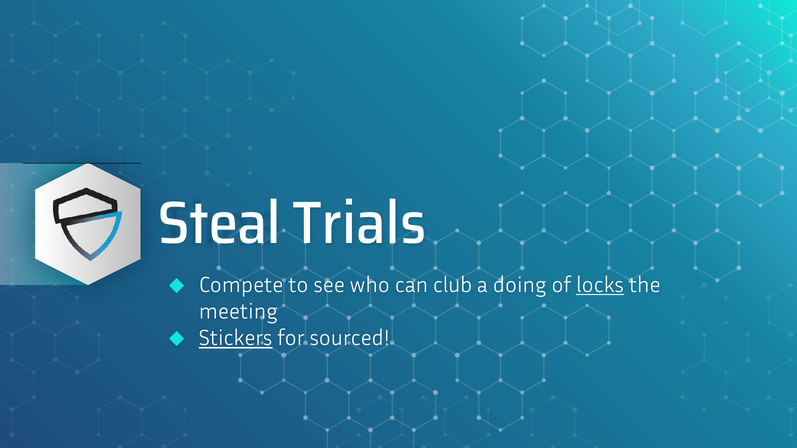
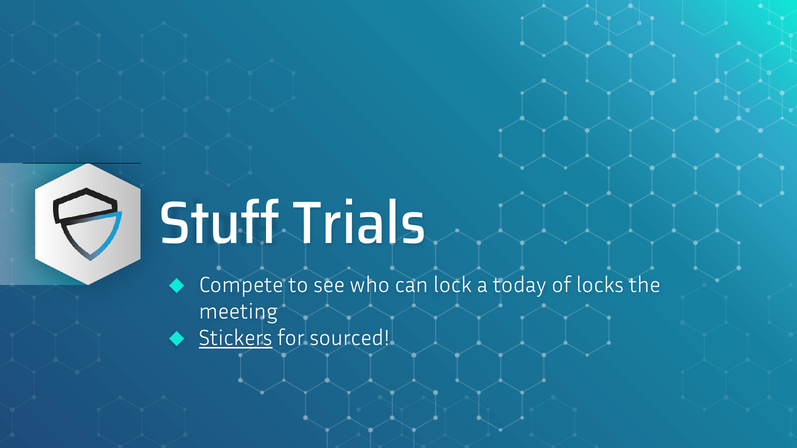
Steal: Steal -> Stuff (219, 224)
club: club -> lock (453, 285)
doing: doing -> today (520, 285)
locks underline: present -> none (600, 285)
